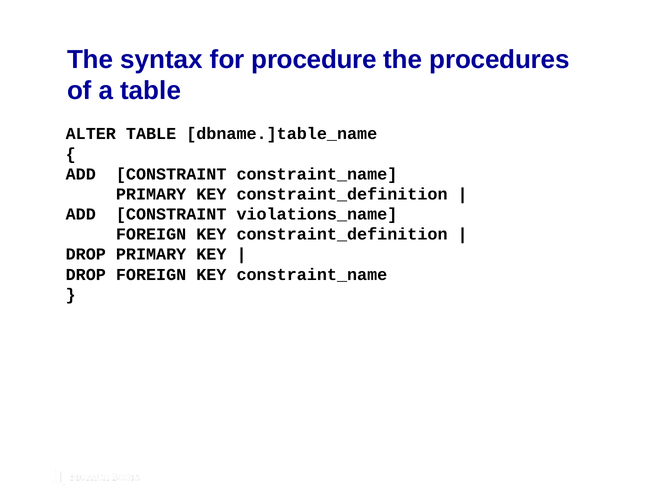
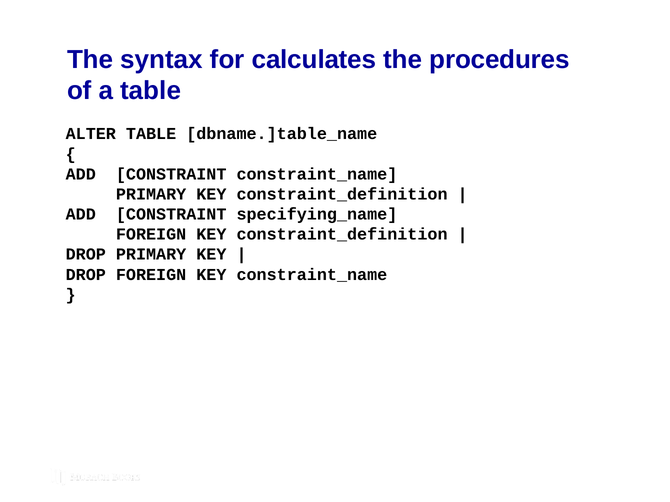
procedure: procedure -> calculates (314, 60)
violations_name: violations_name -> specifying_name (317, 214)
